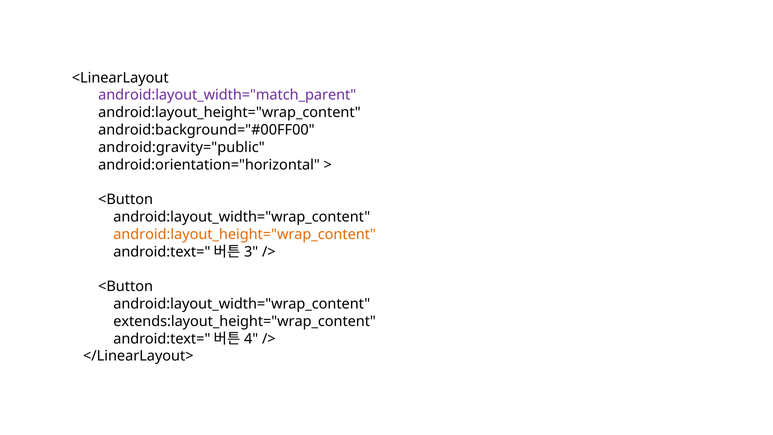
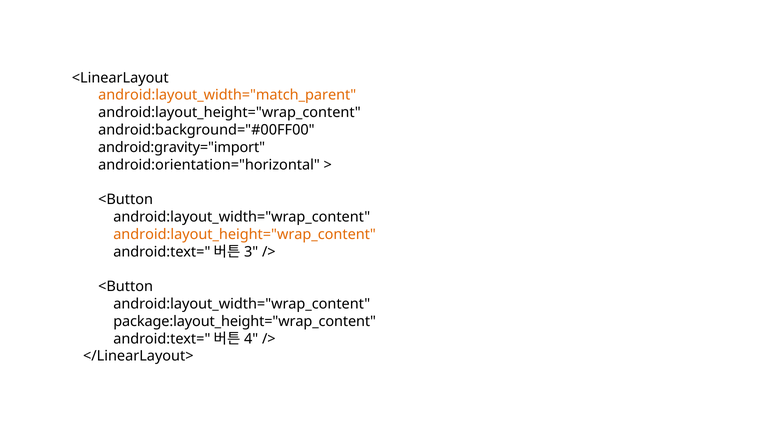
android:layout_width="match_parent colour: purple -> orange (227, 95)
android:gravity="public: android:gravity="public -> android:gravity="import (182, 147)
extends:layout_height="wrap_content: extends:layout_height="wrap_content -> package:layout_height="wrap_content (245, 321)
